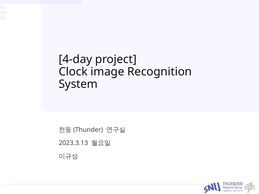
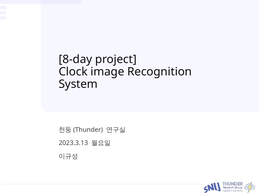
4-day: 4-day -> 8-day (75, 59)
